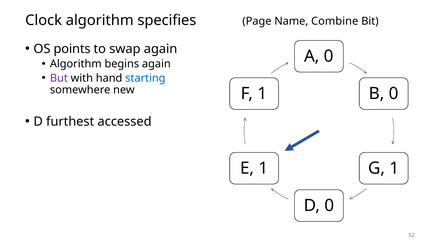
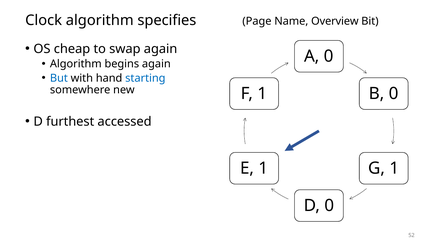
Combine: Combine -> Overview (335, 21)
points: points -> cheap (72, 49)
But colour: purple -> blue (59, 78)
